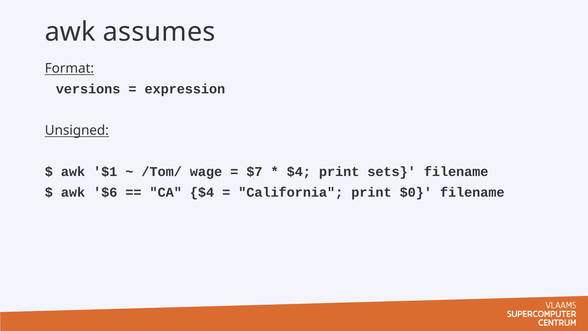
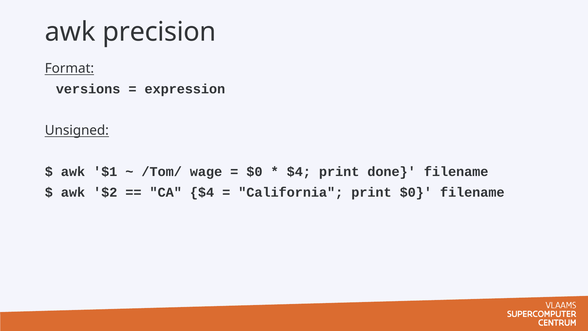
assumes: assumes -> precision (159, 32)
$7: $7 -> $0 (254, 172)
sets: sets -> done (392, 172)
$6: $6 -> $2 (105, 192)
